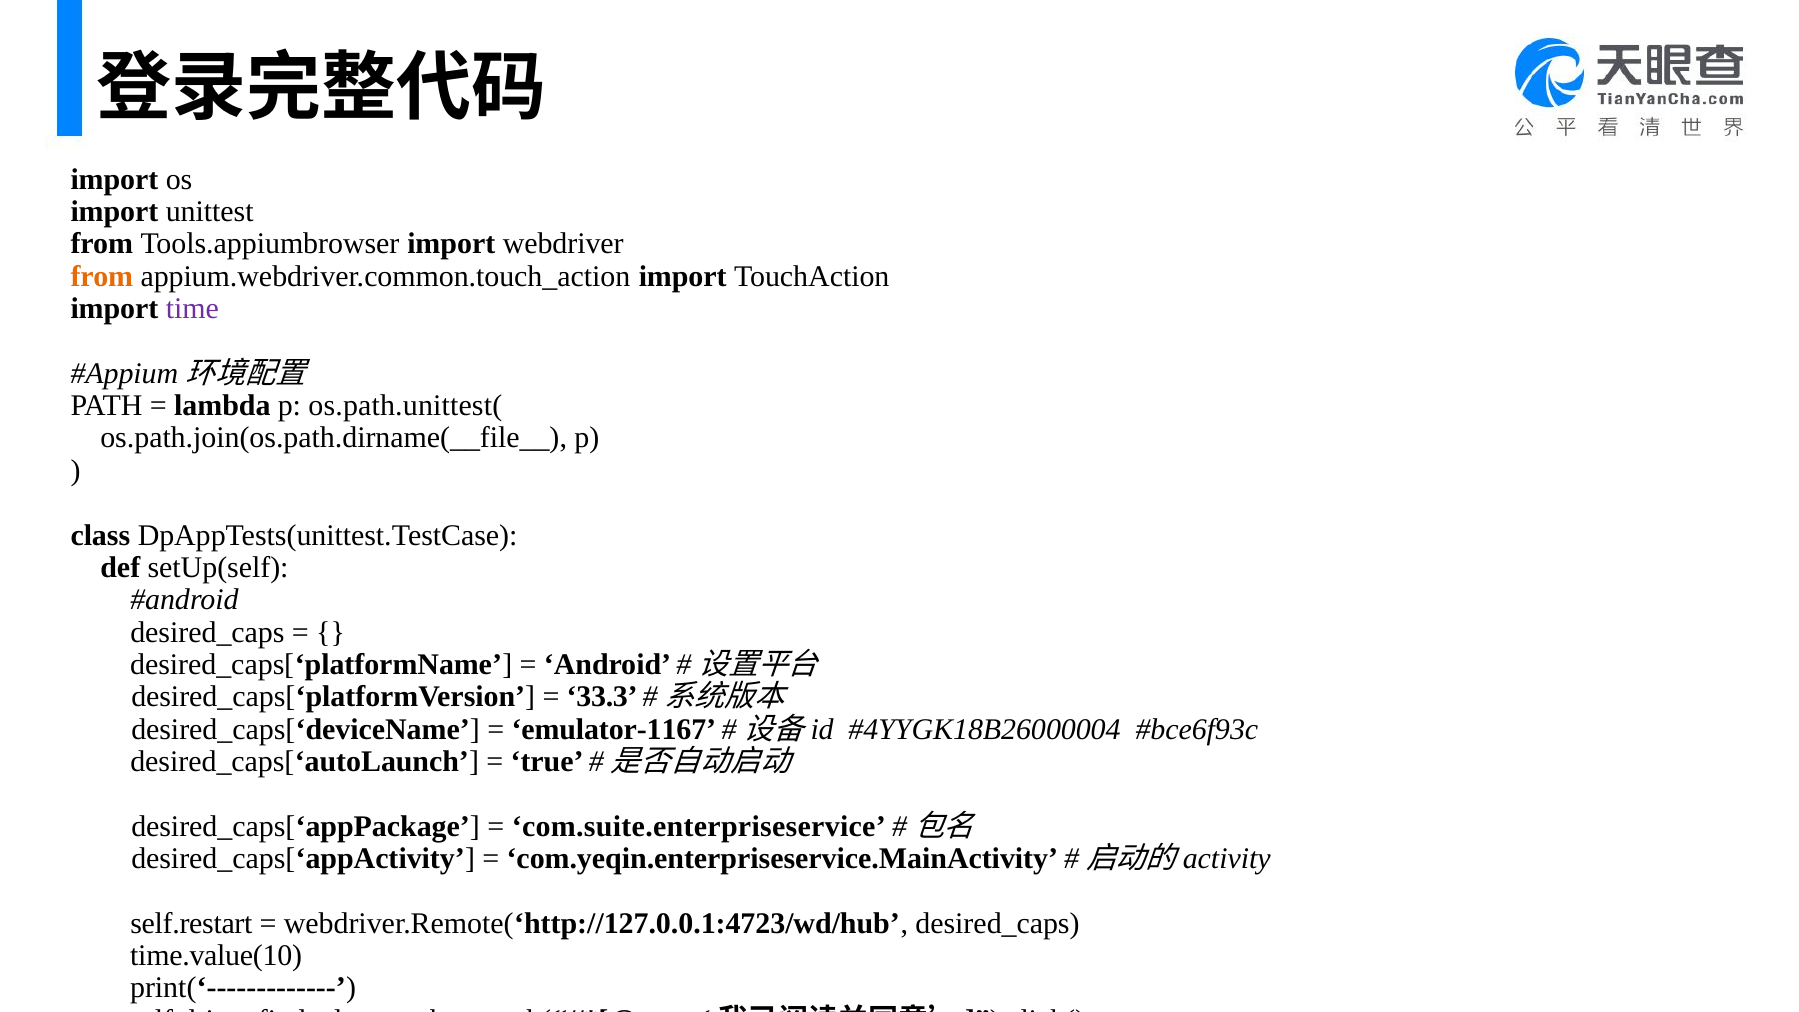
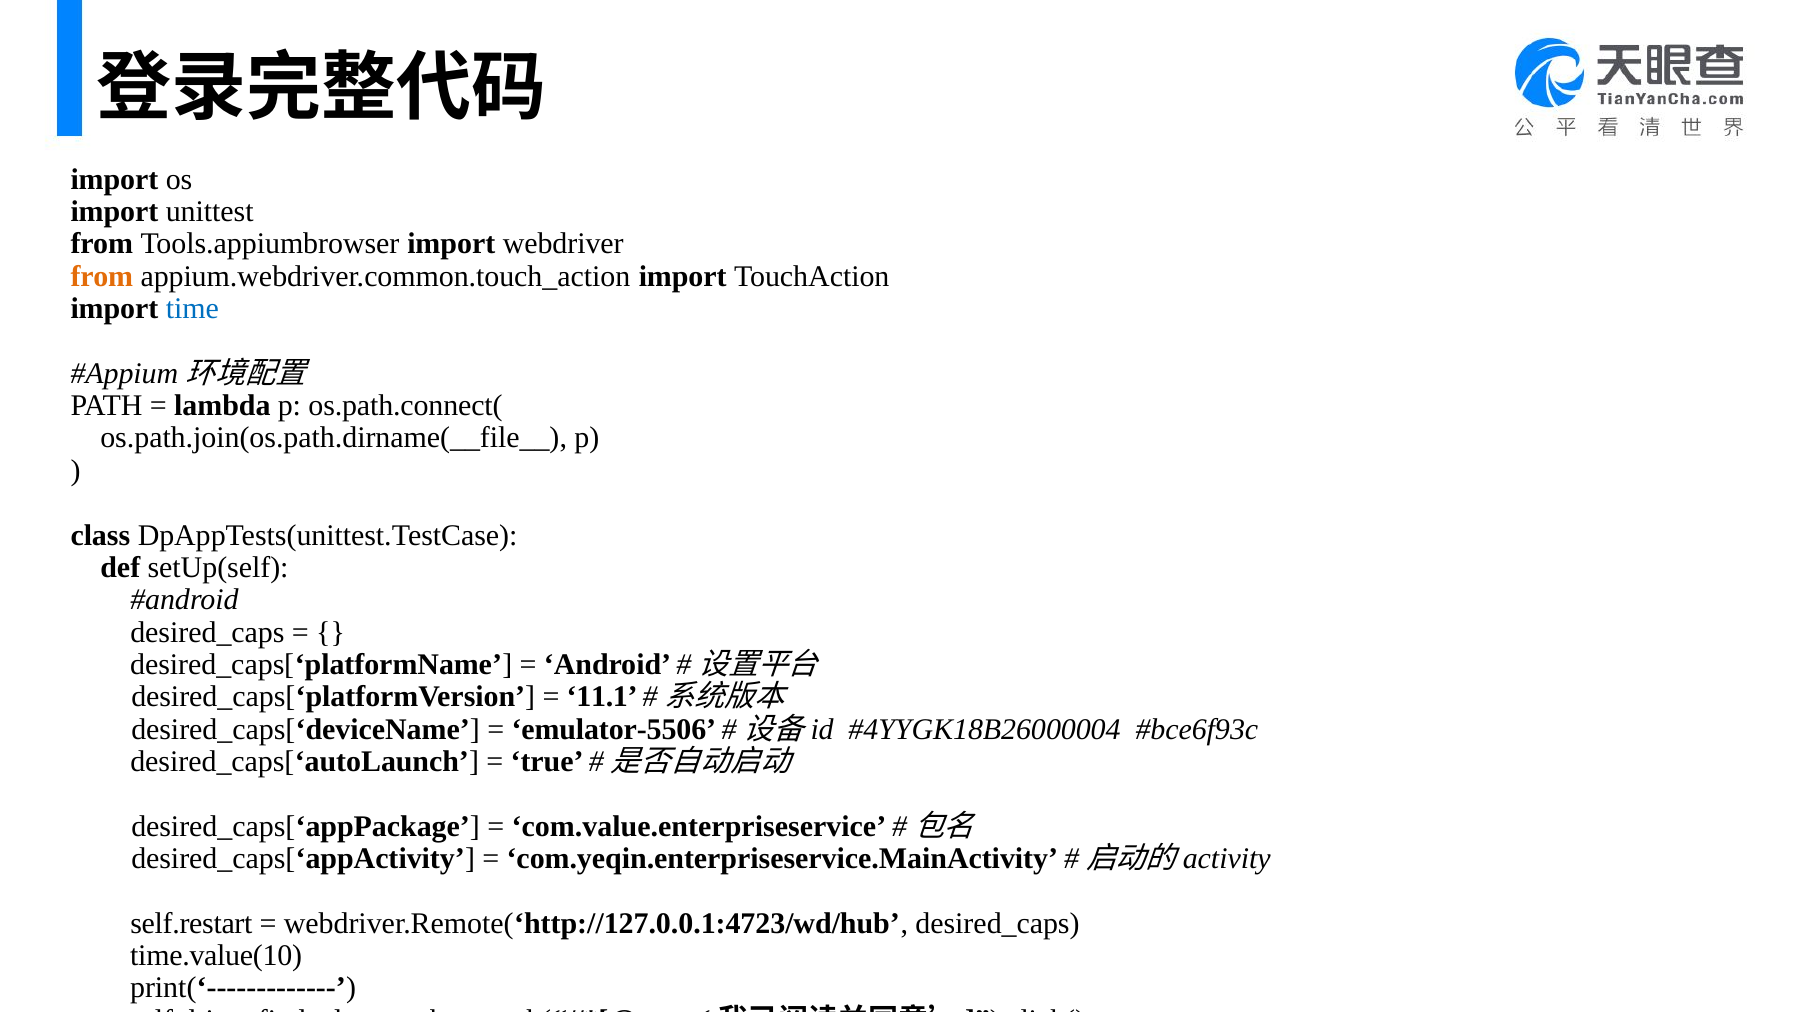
time colour: purple -> blue (192, 309)
os.path.unittest(: os.path.unittest( -> os.path.connect( (405, 406)
33.3: 33.3 -> 11.1 (602, 697)
emulator-1167: emulator-1167 -> emulator-5506 (614, 729)
com.suite.enterpriseservice: com.suite.enterpriseservice -> com.value.enterpriseservice (699, 826)
